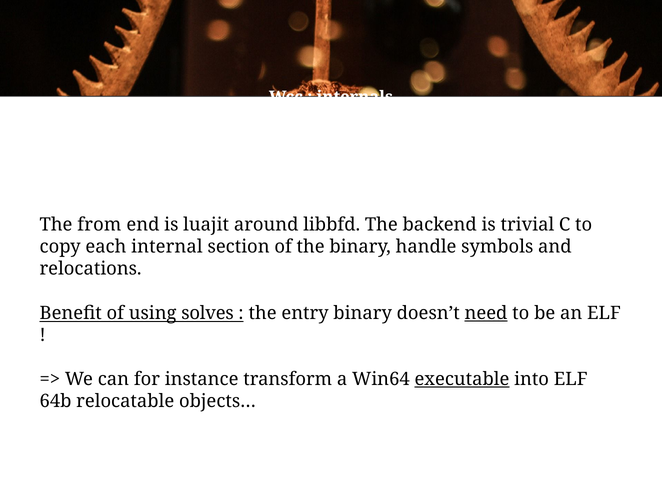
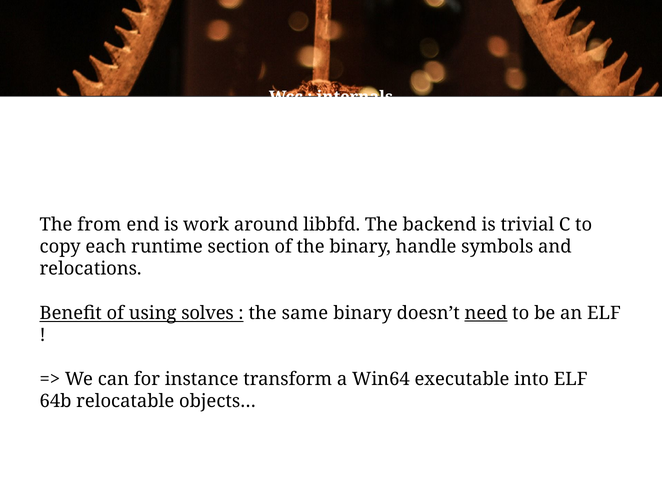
luajit: luajit -> work (206, 225)
internal: internal -> runtime (167, 247)
entry: entry -> same (305, 313)
executable underline: present -> none (462, 380)
